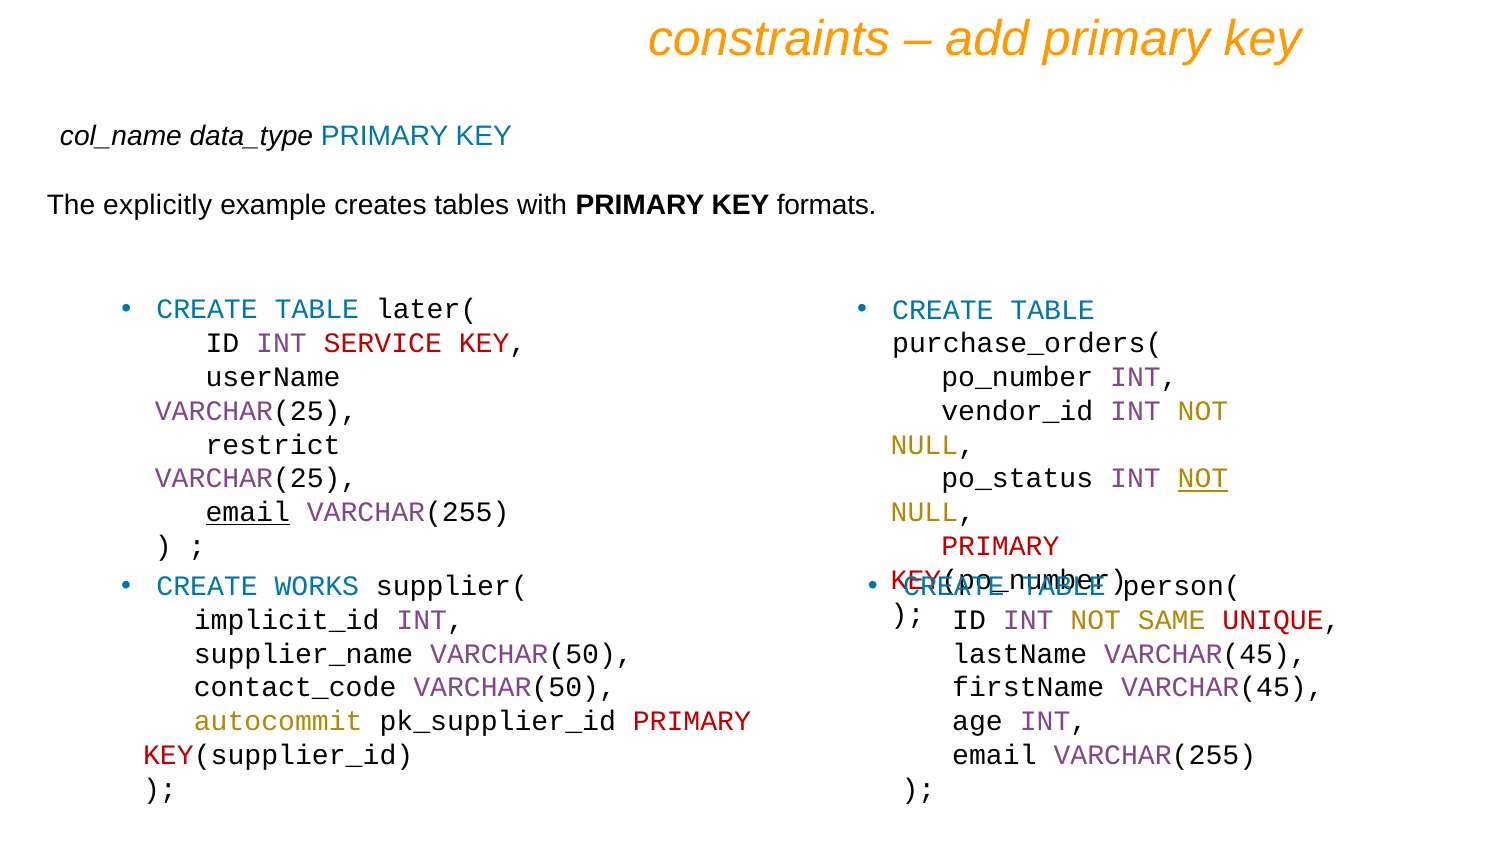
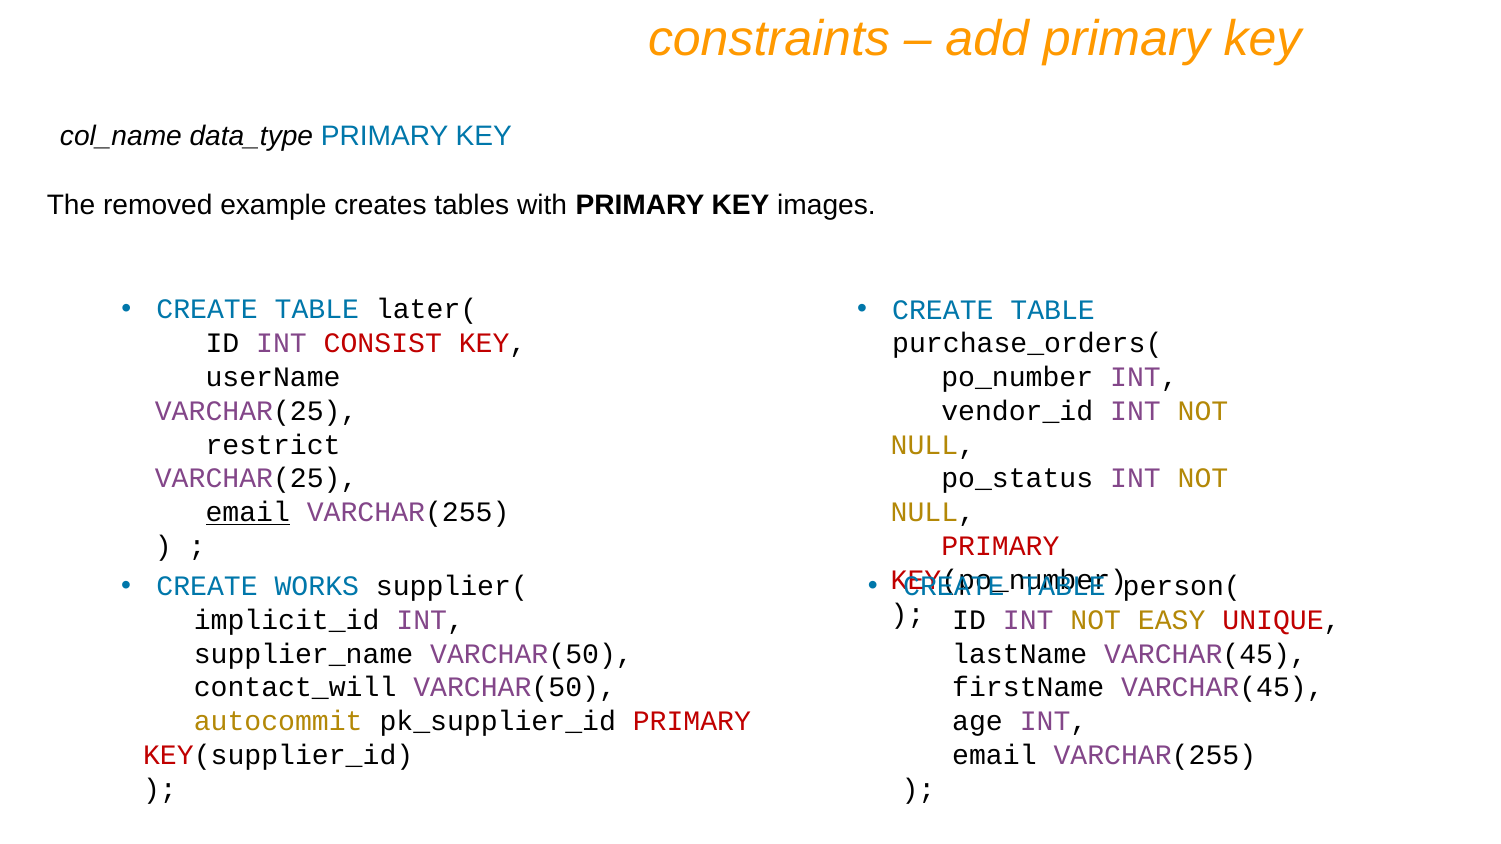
explicitly: explicitly -> removed (158, 205)
formats: formats -> images (826, 205)
SERVICE: SERVICE -> CONSIST (383, 344)
NOT underline: present -> none (1203, 479)
SAME: SAME -> EASY (1172, 620)
contact_code: contact_code -> contact_will (295, 688)
